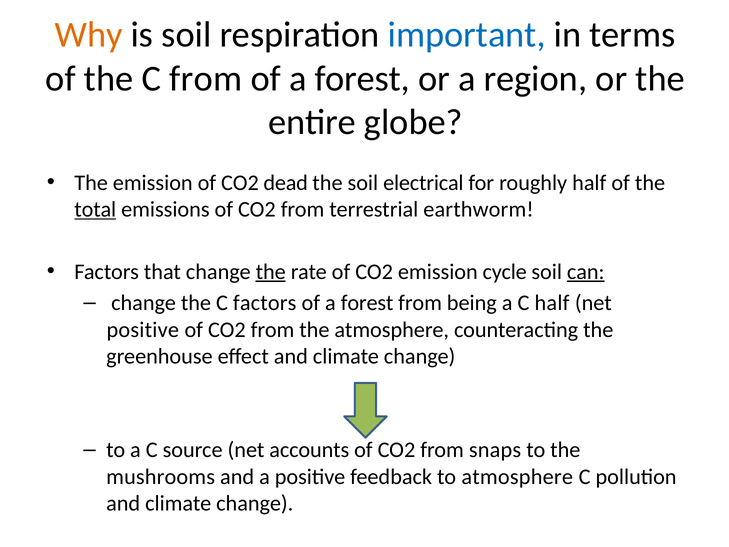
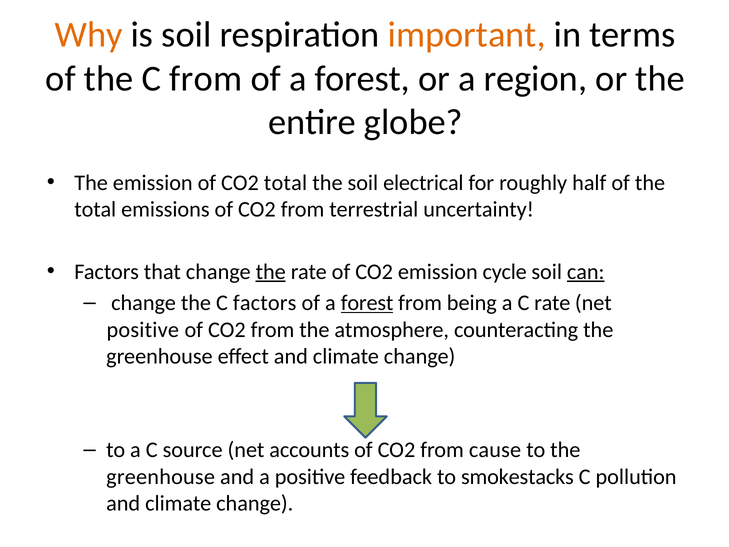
important colour: blue -> orange (467, 35)
CO2 dead: dead -> total (285, 183)
total underline: present -> none (95, 209)
earthworm: earthworm -> uncertainty (479, 209)
forest underline: none -> present (367, 303)
C half: half -> rate (552, 303)
snaps: snaps -> cause (495, 450)
mushrooms: mushrooms -> greenhouse (161, 476)
to atmosphere: atmosphere -> smokestacks (517, 476)
